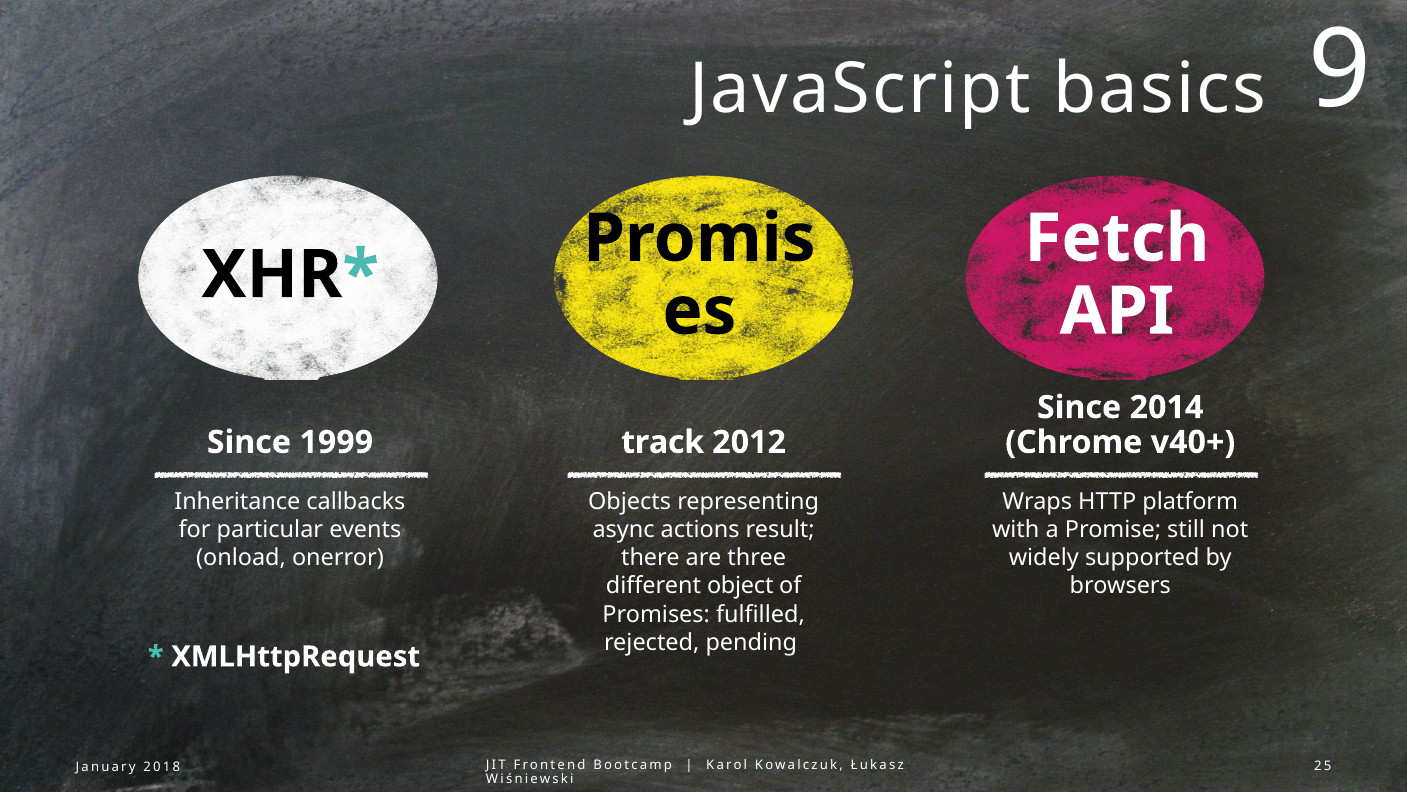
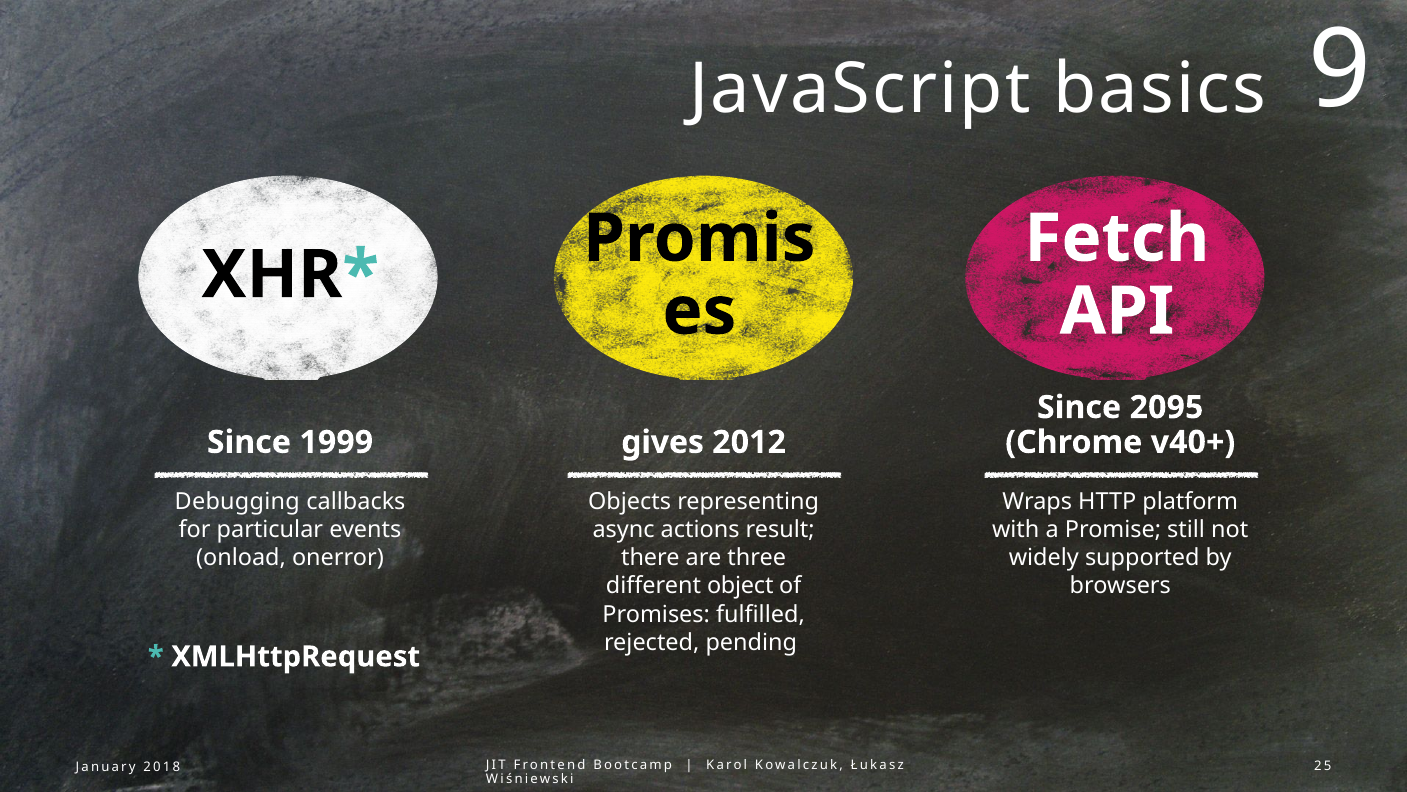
2014: 2014 -> 2095 (1166, 407)
track: track -> gives (663, 442)
Inheritance: Inheritance -> Debugging (237, 501)
